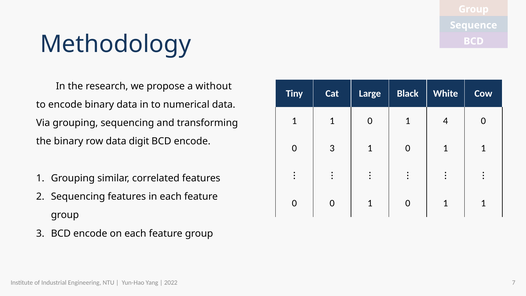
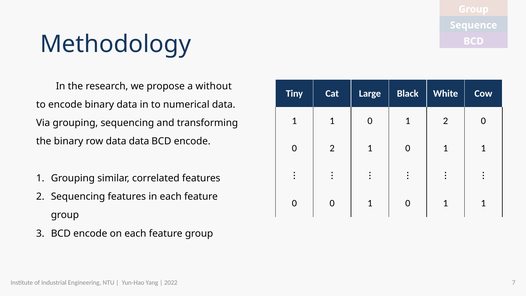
1 4: 4 -> 2 (446, 121)
data digit: digit -> data (139, 141)
0 3: 3 -> 2 (332, 148)
